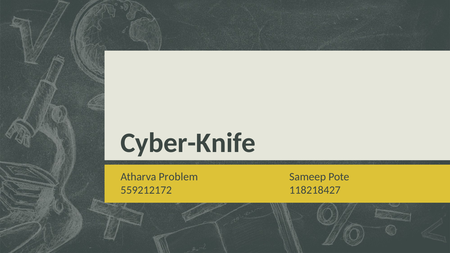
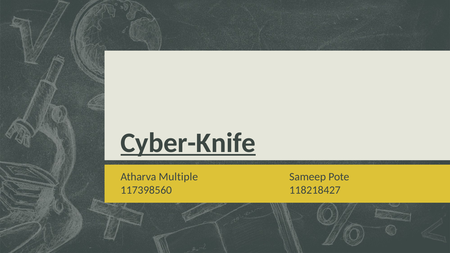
Cyber-Knife underline: none -> present (188, 143)
Problem: Problem -> Multiple (178, 177)
559212172: 559212172 -> 117398560 (146, 190)
